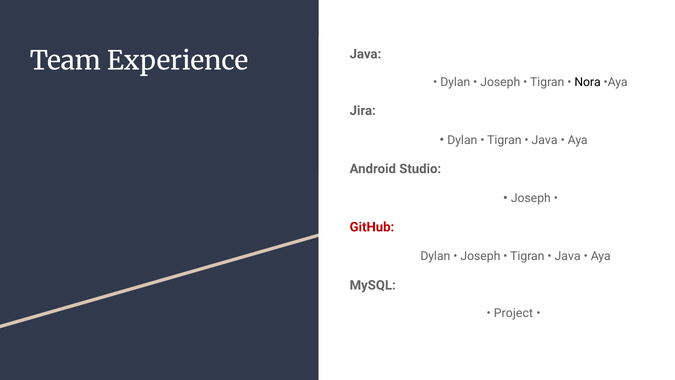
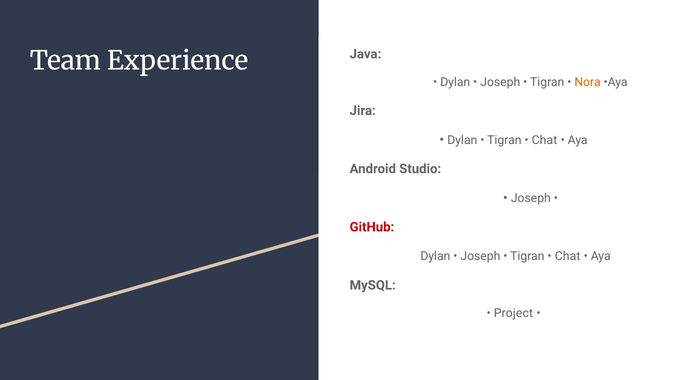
Nora colour: black -> orange (588, 82)
Java: Java -> Chat (545, 140)
Java: Java -> Chat (568, 256)
